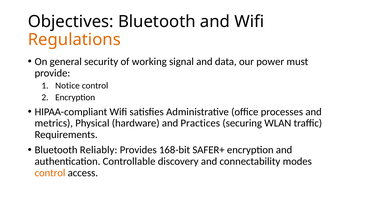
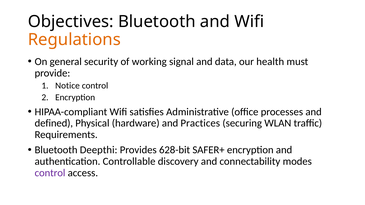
power: power -> health (270, 62)
metrics: metrics -> defined (54, 123)
Reliably: Reliably -> Deepthi (99, 150)
168-bit: 168-bit -> 628-bit (175, 150)
control colour: orange -> purple (50, 173)
